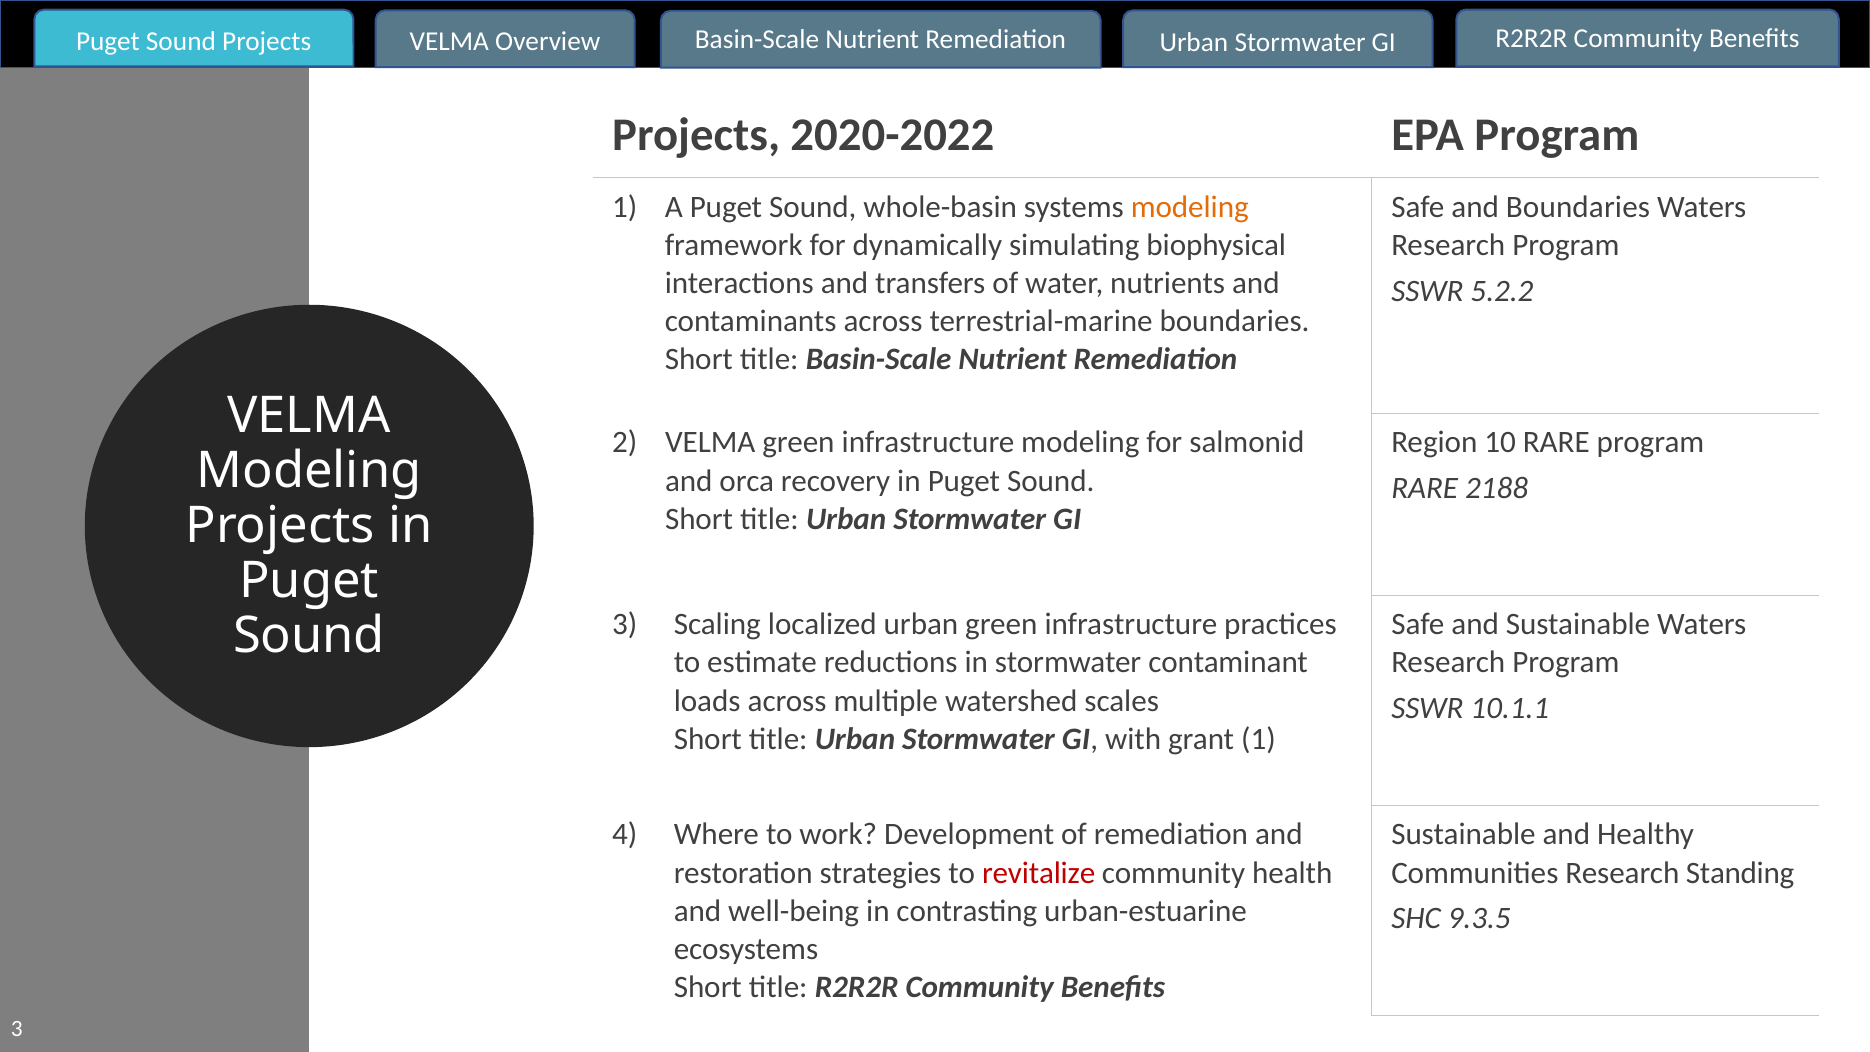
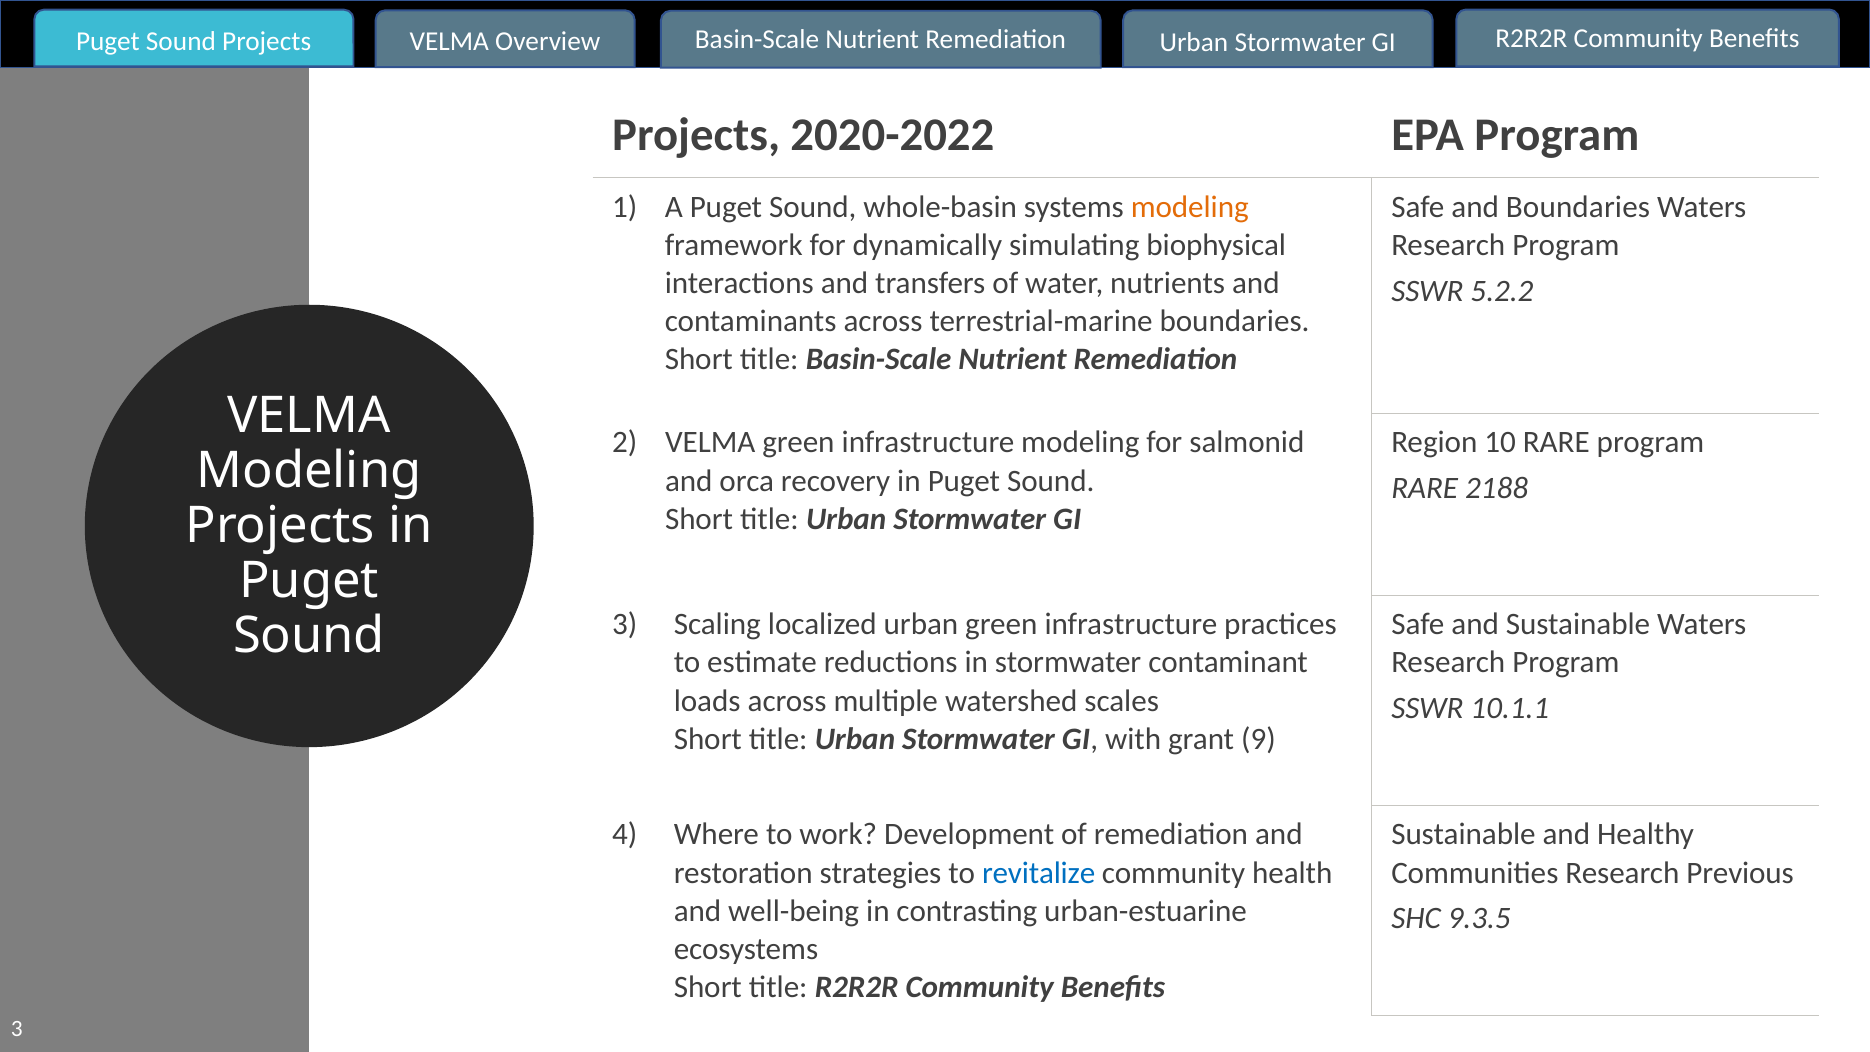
grant 1: 1 -> 9 (1258, 739)
revitalize colour: red -> blue (1039, 873)
Standing: Standing -> Previous (1740, 873)
